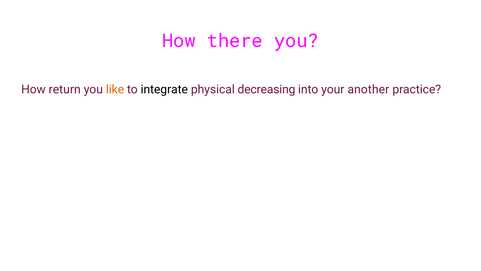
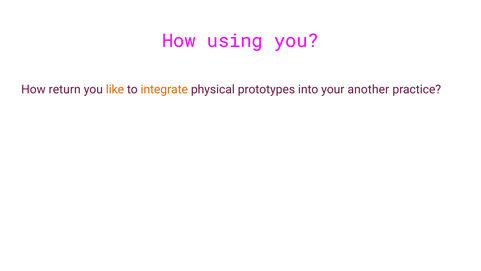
there: there -> using (235, 41)
integrate colour: black -> orange (164, 90)
decreasing: decreasing -> prototypes (266, 90)
